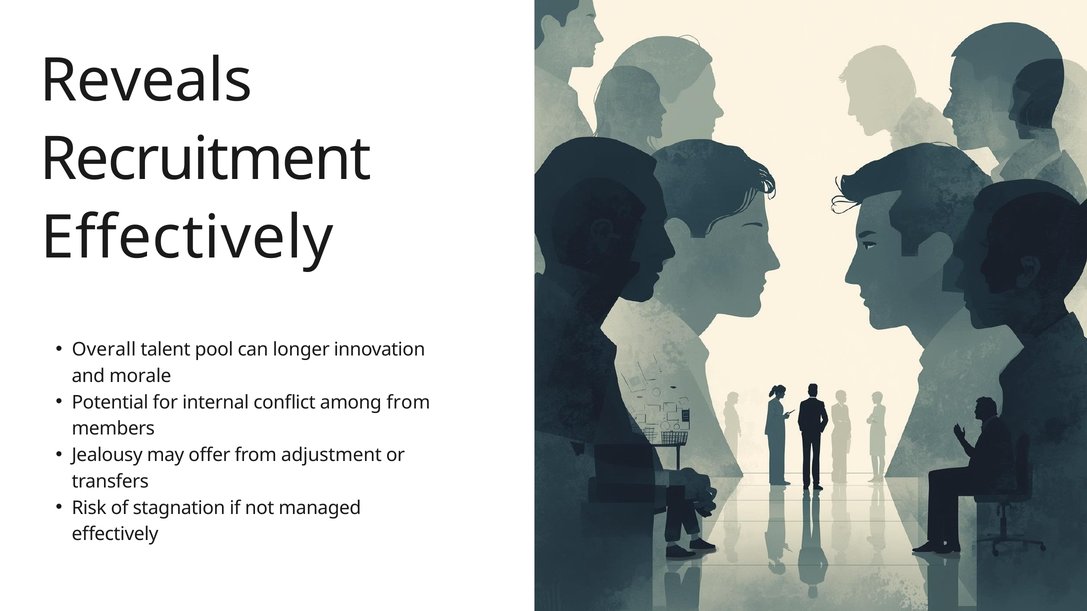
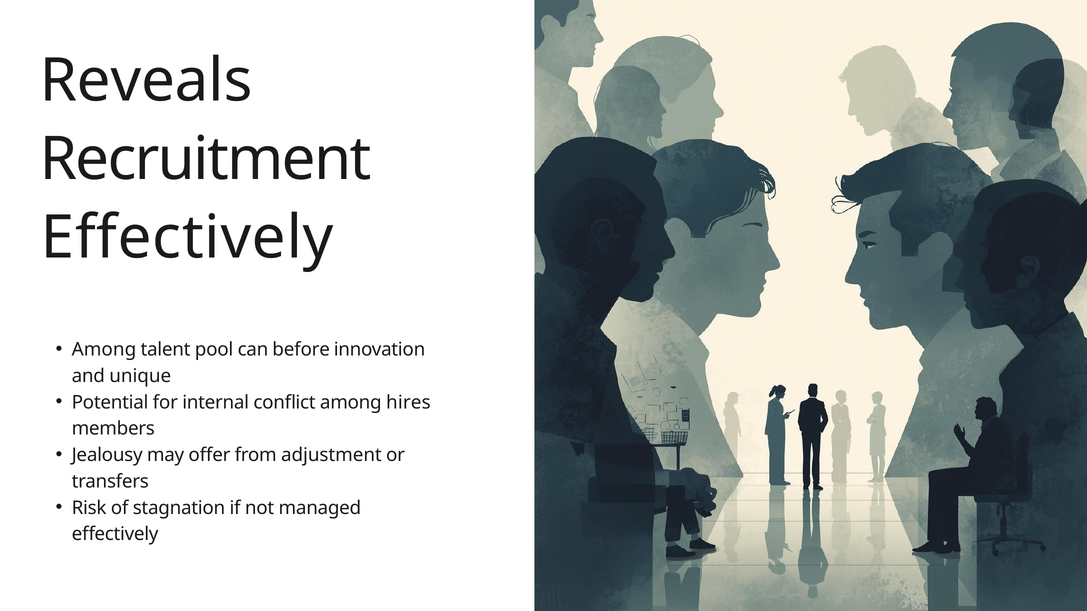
Overall: Overall -> Among (104, 350)
longer: longer -> before (301, 350)
morale: morale -> unique (140, 376)
among from: from -> hires (408, 403)
